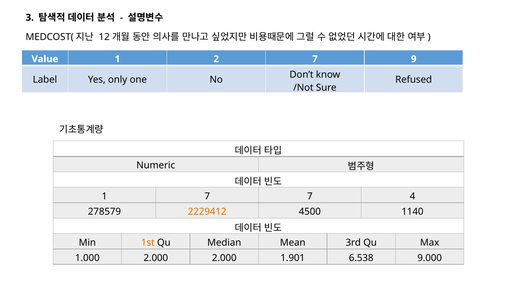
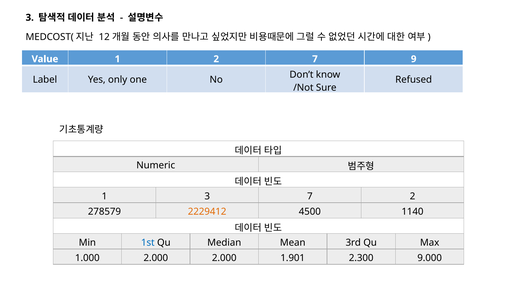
1 7: 7 -> 3 (207, 196)
7 4: 4 -> 2 (413, 196)
1st colour: orange -> blue (148, 243)
6.538: 6.538 -> 2.300 (361, 258)
